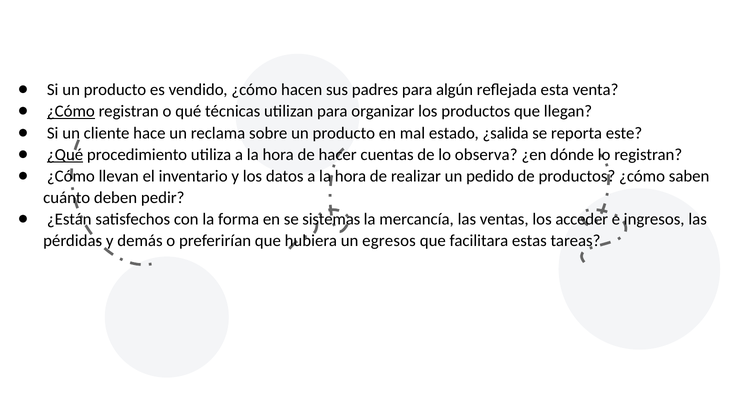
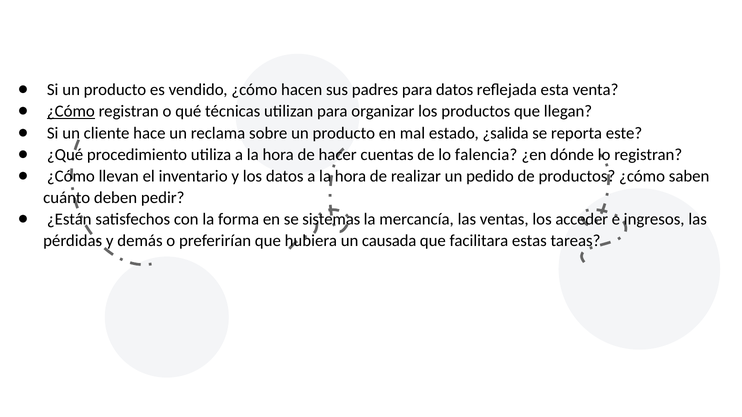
para algún: algún -> datos (455, 90)
¿Qué underline: present -> none (65, 155)
observa: observa -> falencia (486, 155)
egresos: egresos -> causada (389, 241)
